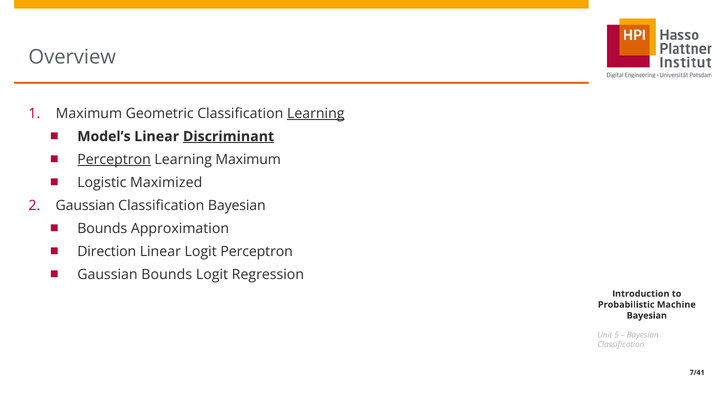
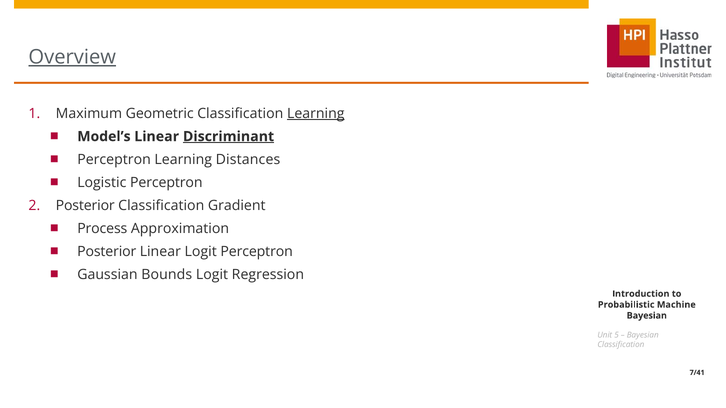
Overview underline: none -> present (72, 57)
Perceptron underline: present -> none (114, 160)
Learning Maximum: Maximum -> Distances (248, 160)
Logistic Maximized: Maximized -> Perceptron (166, 183)
Gaussian: Gaussian -> Posterior (85, 206)
Classification Bayesian: Bayesian -> Gradient (237, 206)
Bounds: Bounds -> Process (102, 229)
Direction: Direction -> Posterior (107, 252)
